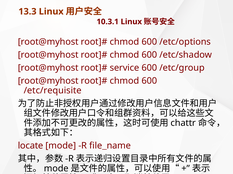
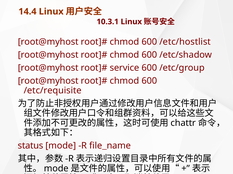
13.3: 13.3 -> 14.4 (27, 12)
/etc/options: /etc/options -> /etc/hostlist (185, 42)
locate: locate -> status (31, 146)
